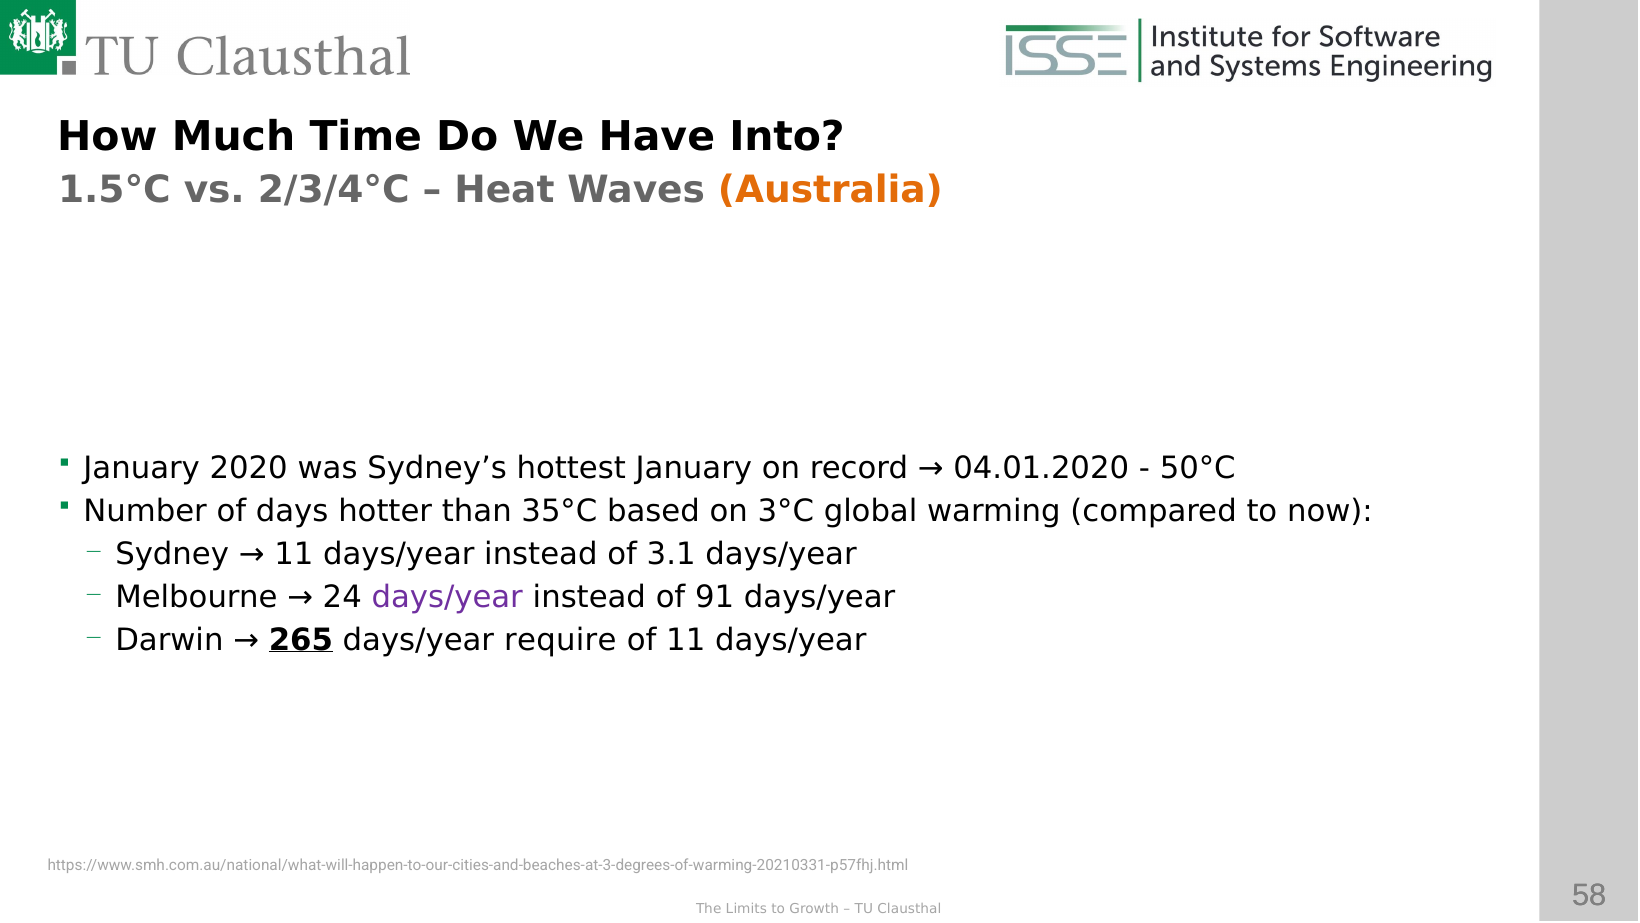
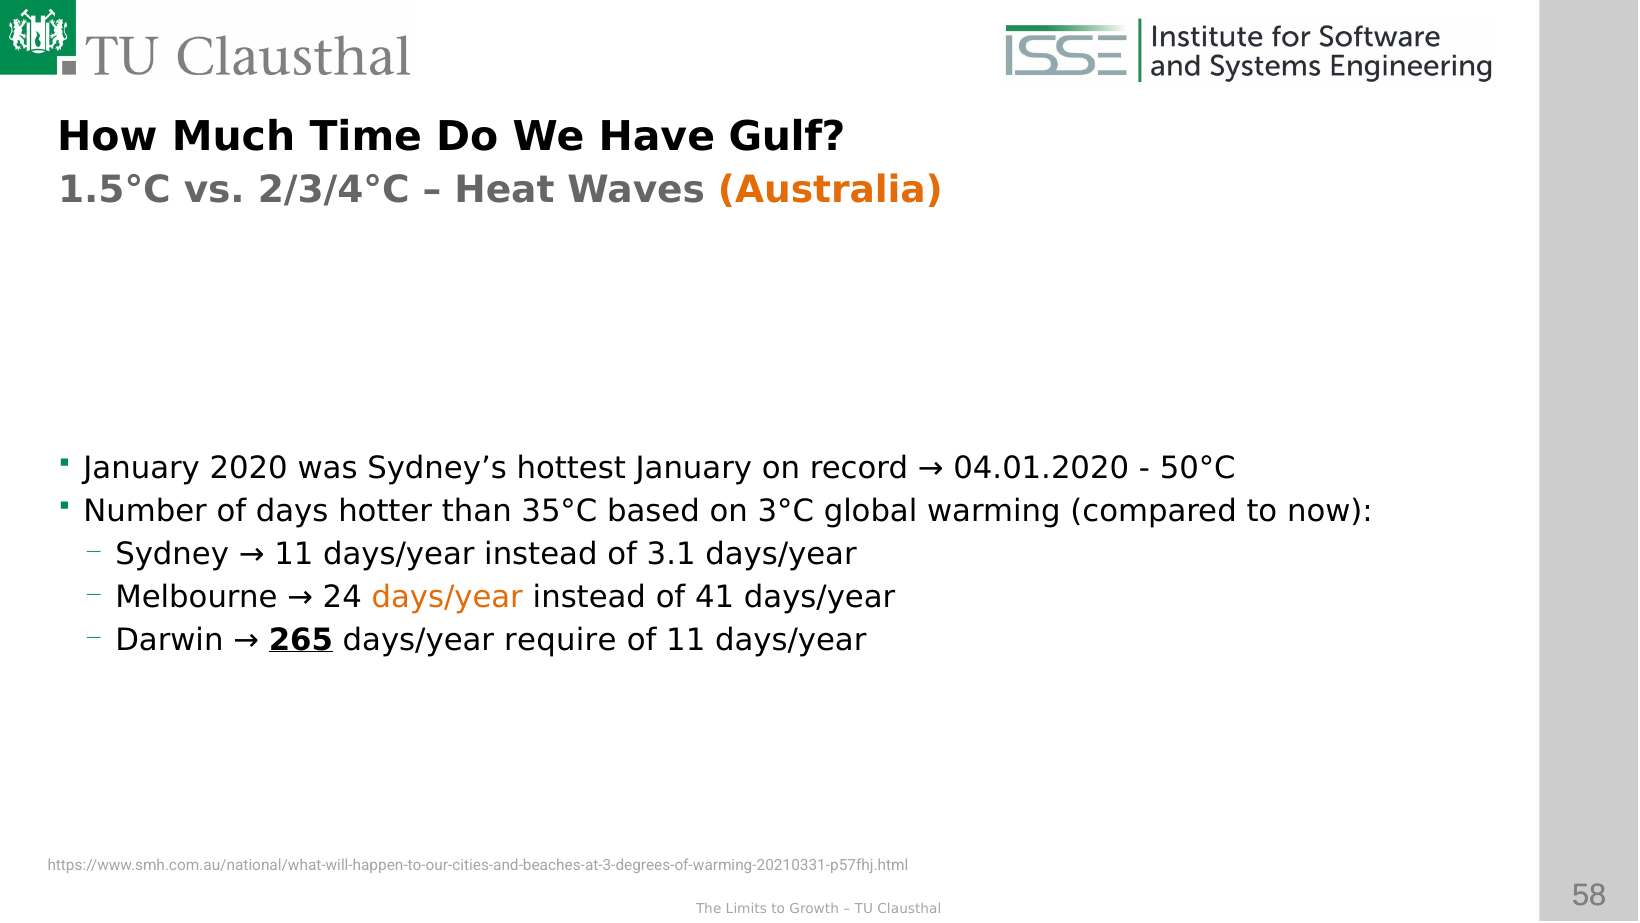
Into: Into -> Gulf (787, 136)
days/year colour: purple -> orange (447, 597)
91: 91 -> 41 (715, 597)
